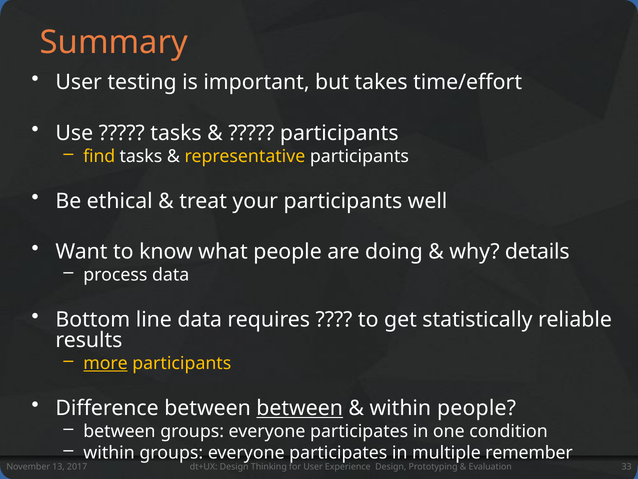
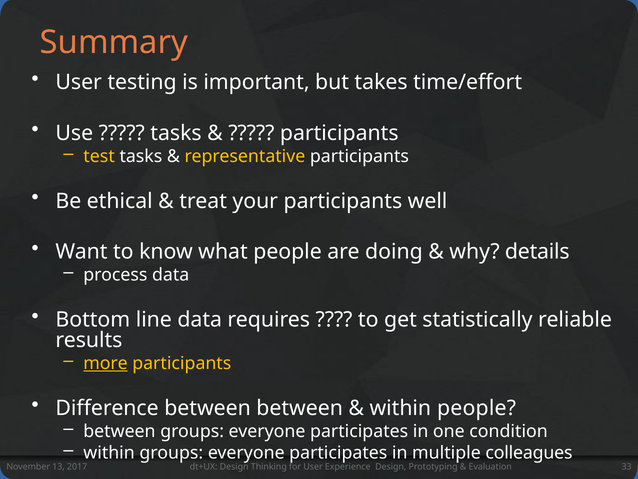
find: find -> test (99, 156)
between underline: present -> none (300, 408)
remember: remember -> colleagues (529, 452)
